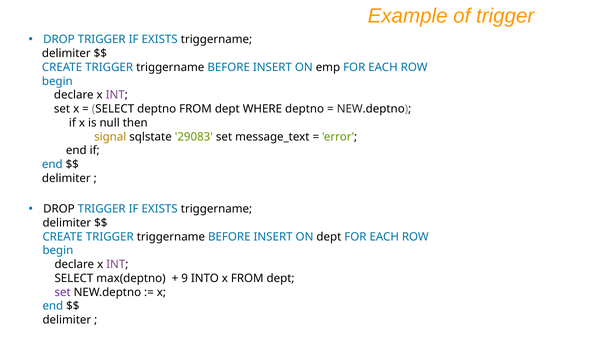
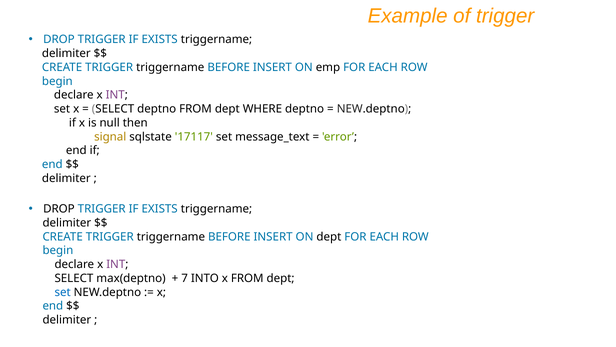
29083: 29083 -> 17117 (194, 137)
9: 9 -> 7 (185, 278)
set colour: purple -> blue (63, 292)
